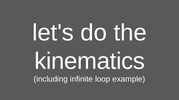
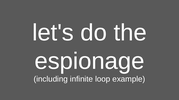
kinematics: kinematics -> espionage (89, 62)
